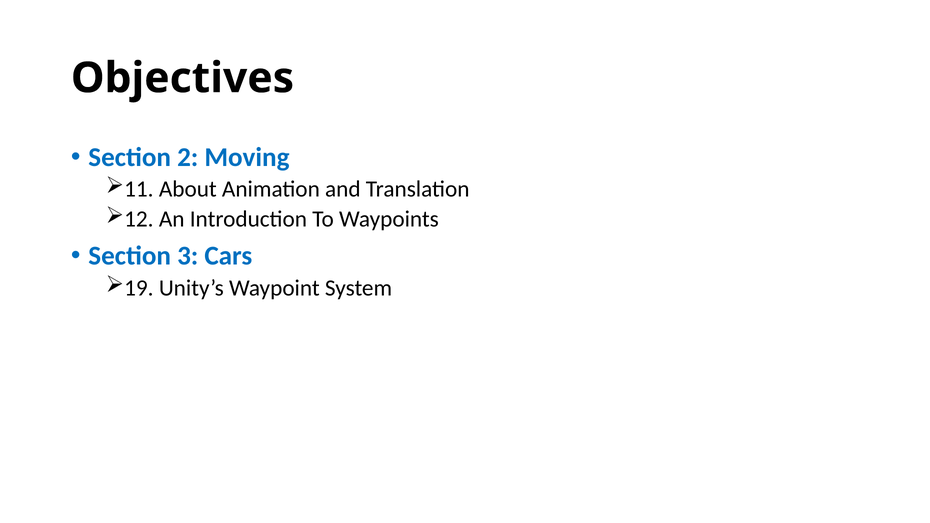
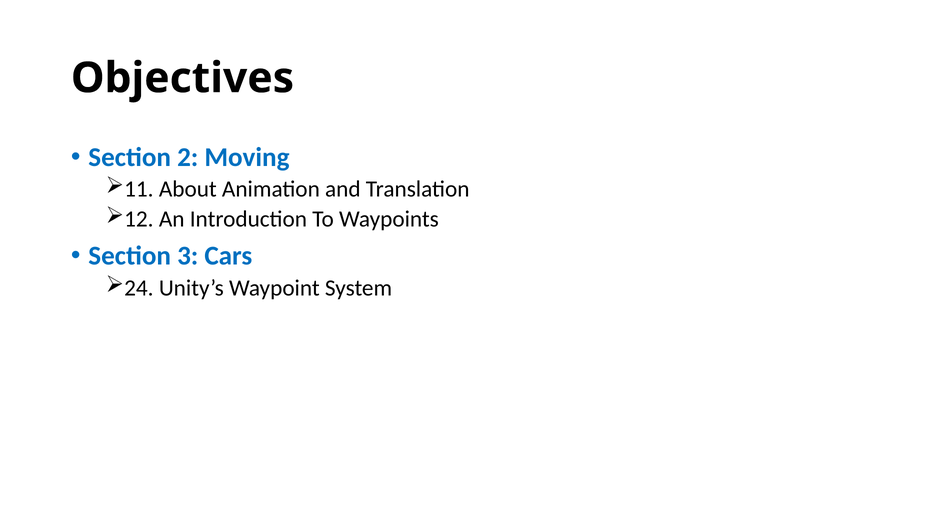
19: 19 -> 24 (139, 288)
